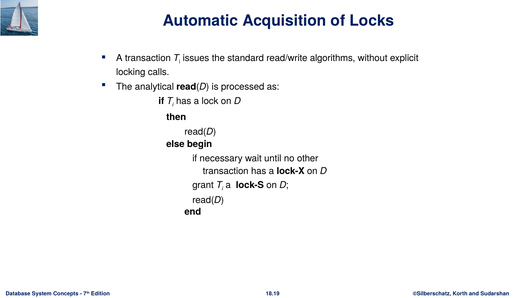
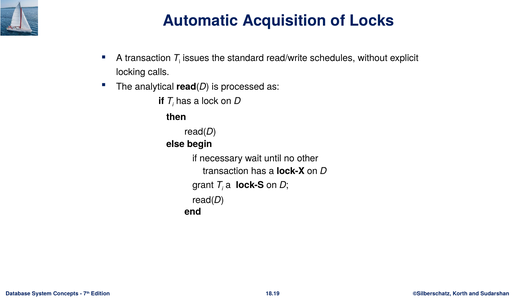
algorithms: algorithms -> schedules (333, 58)
